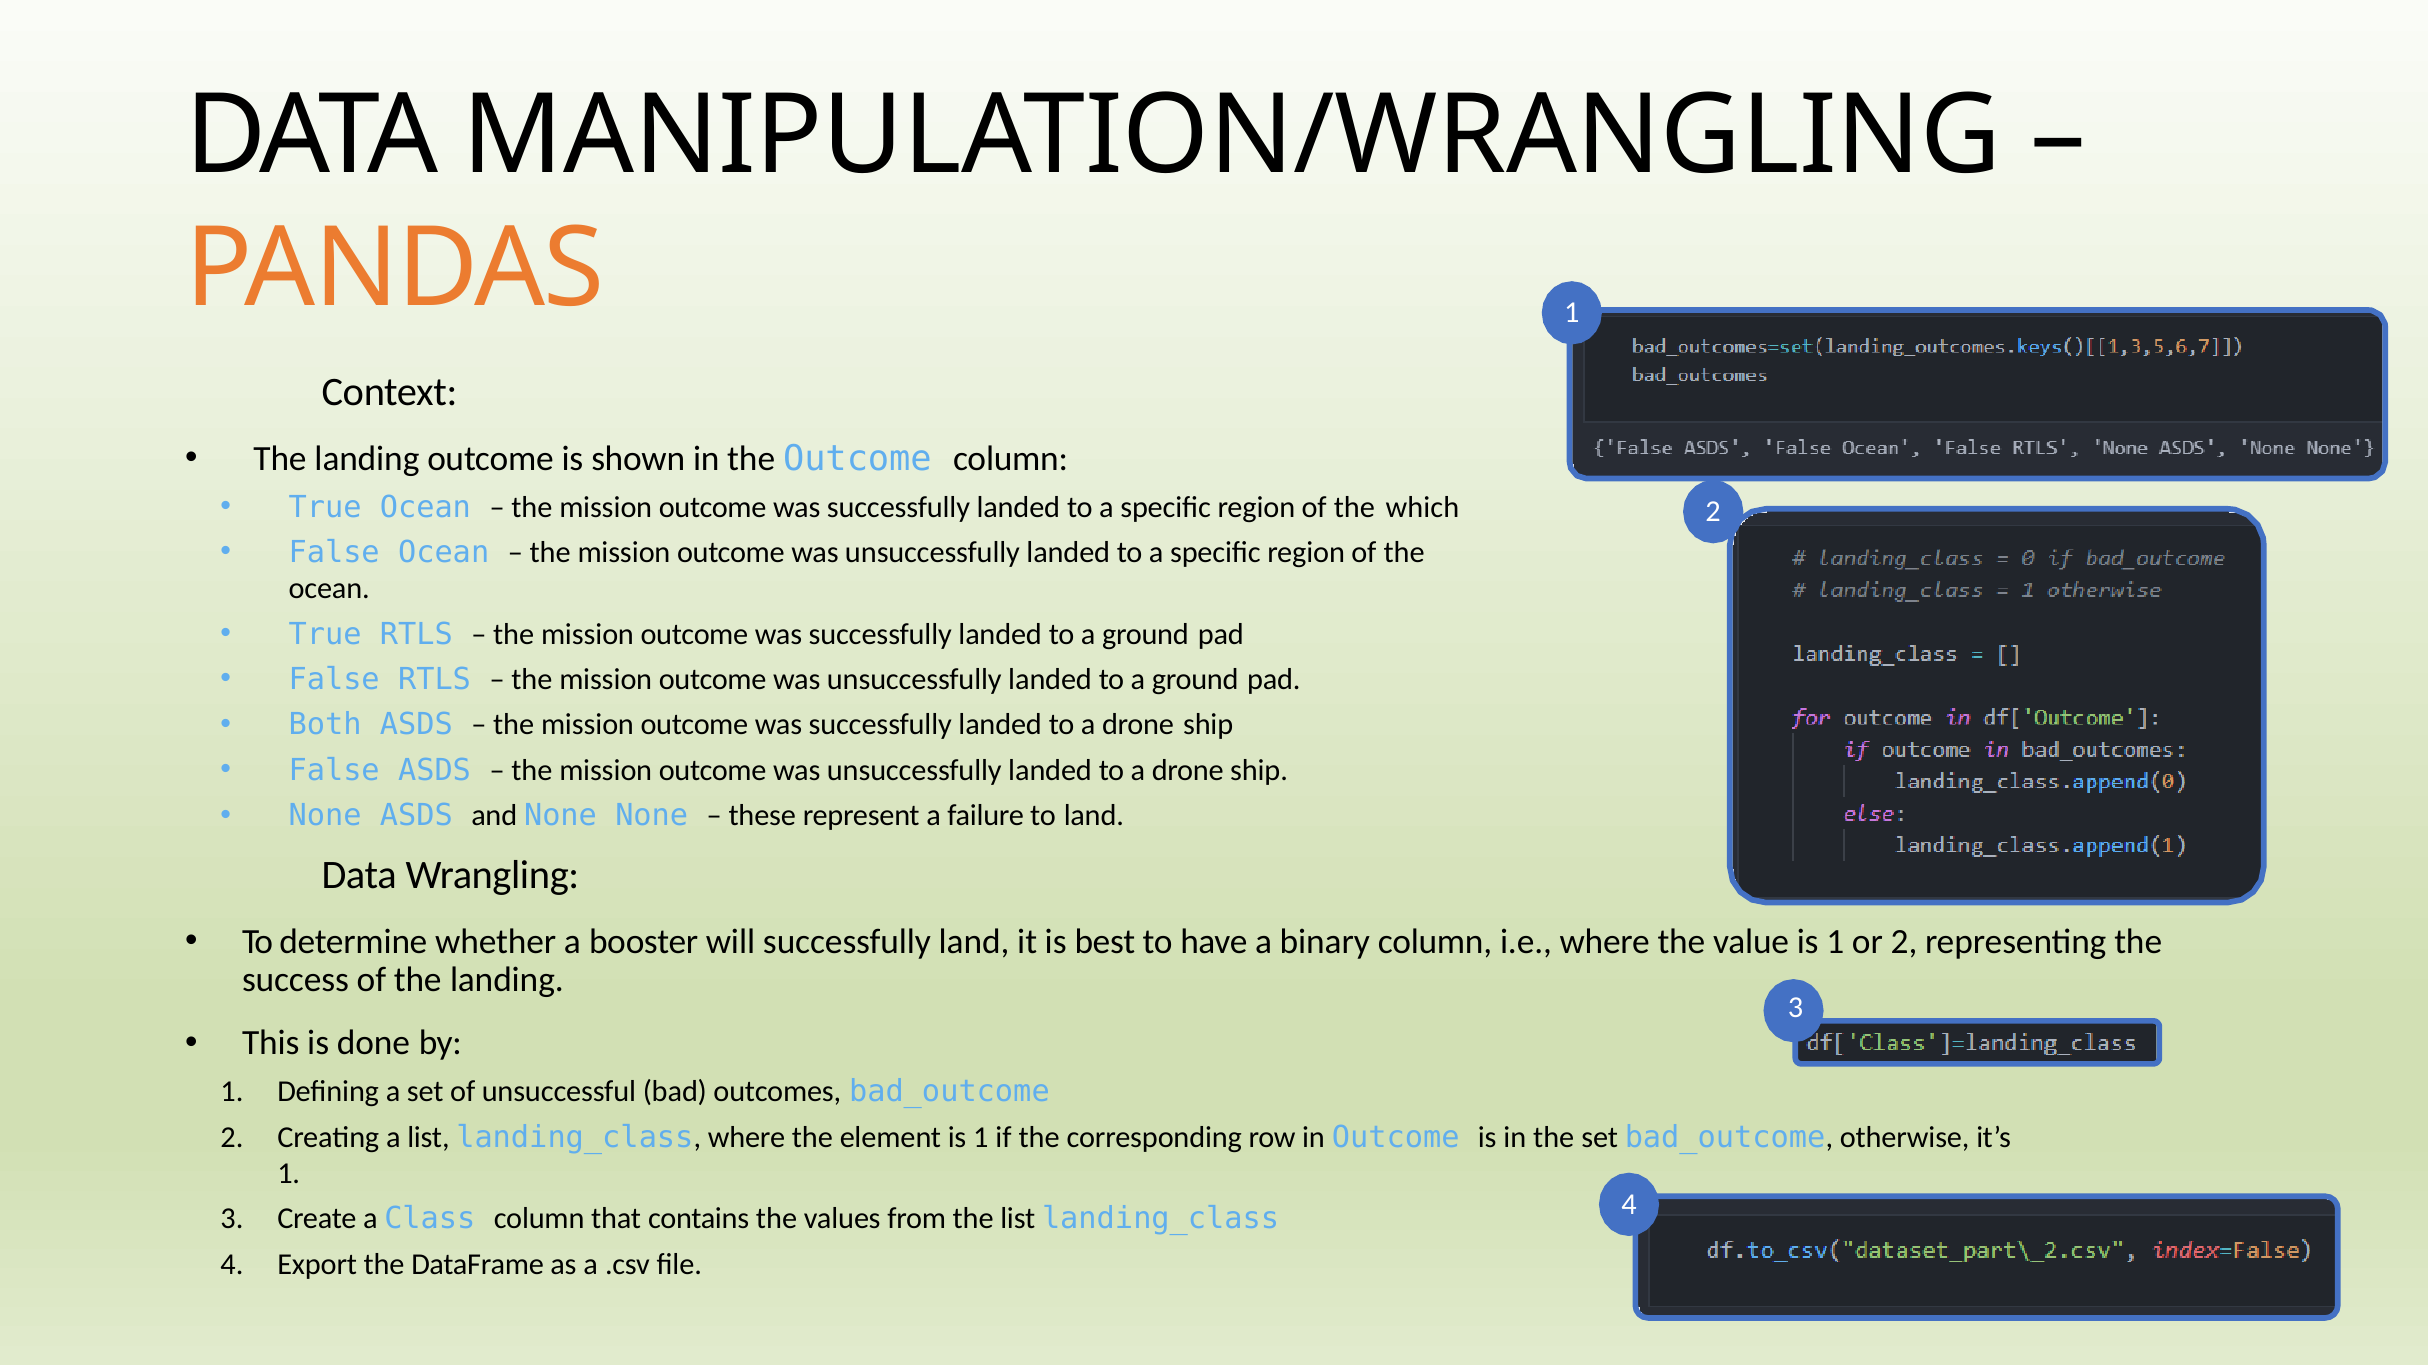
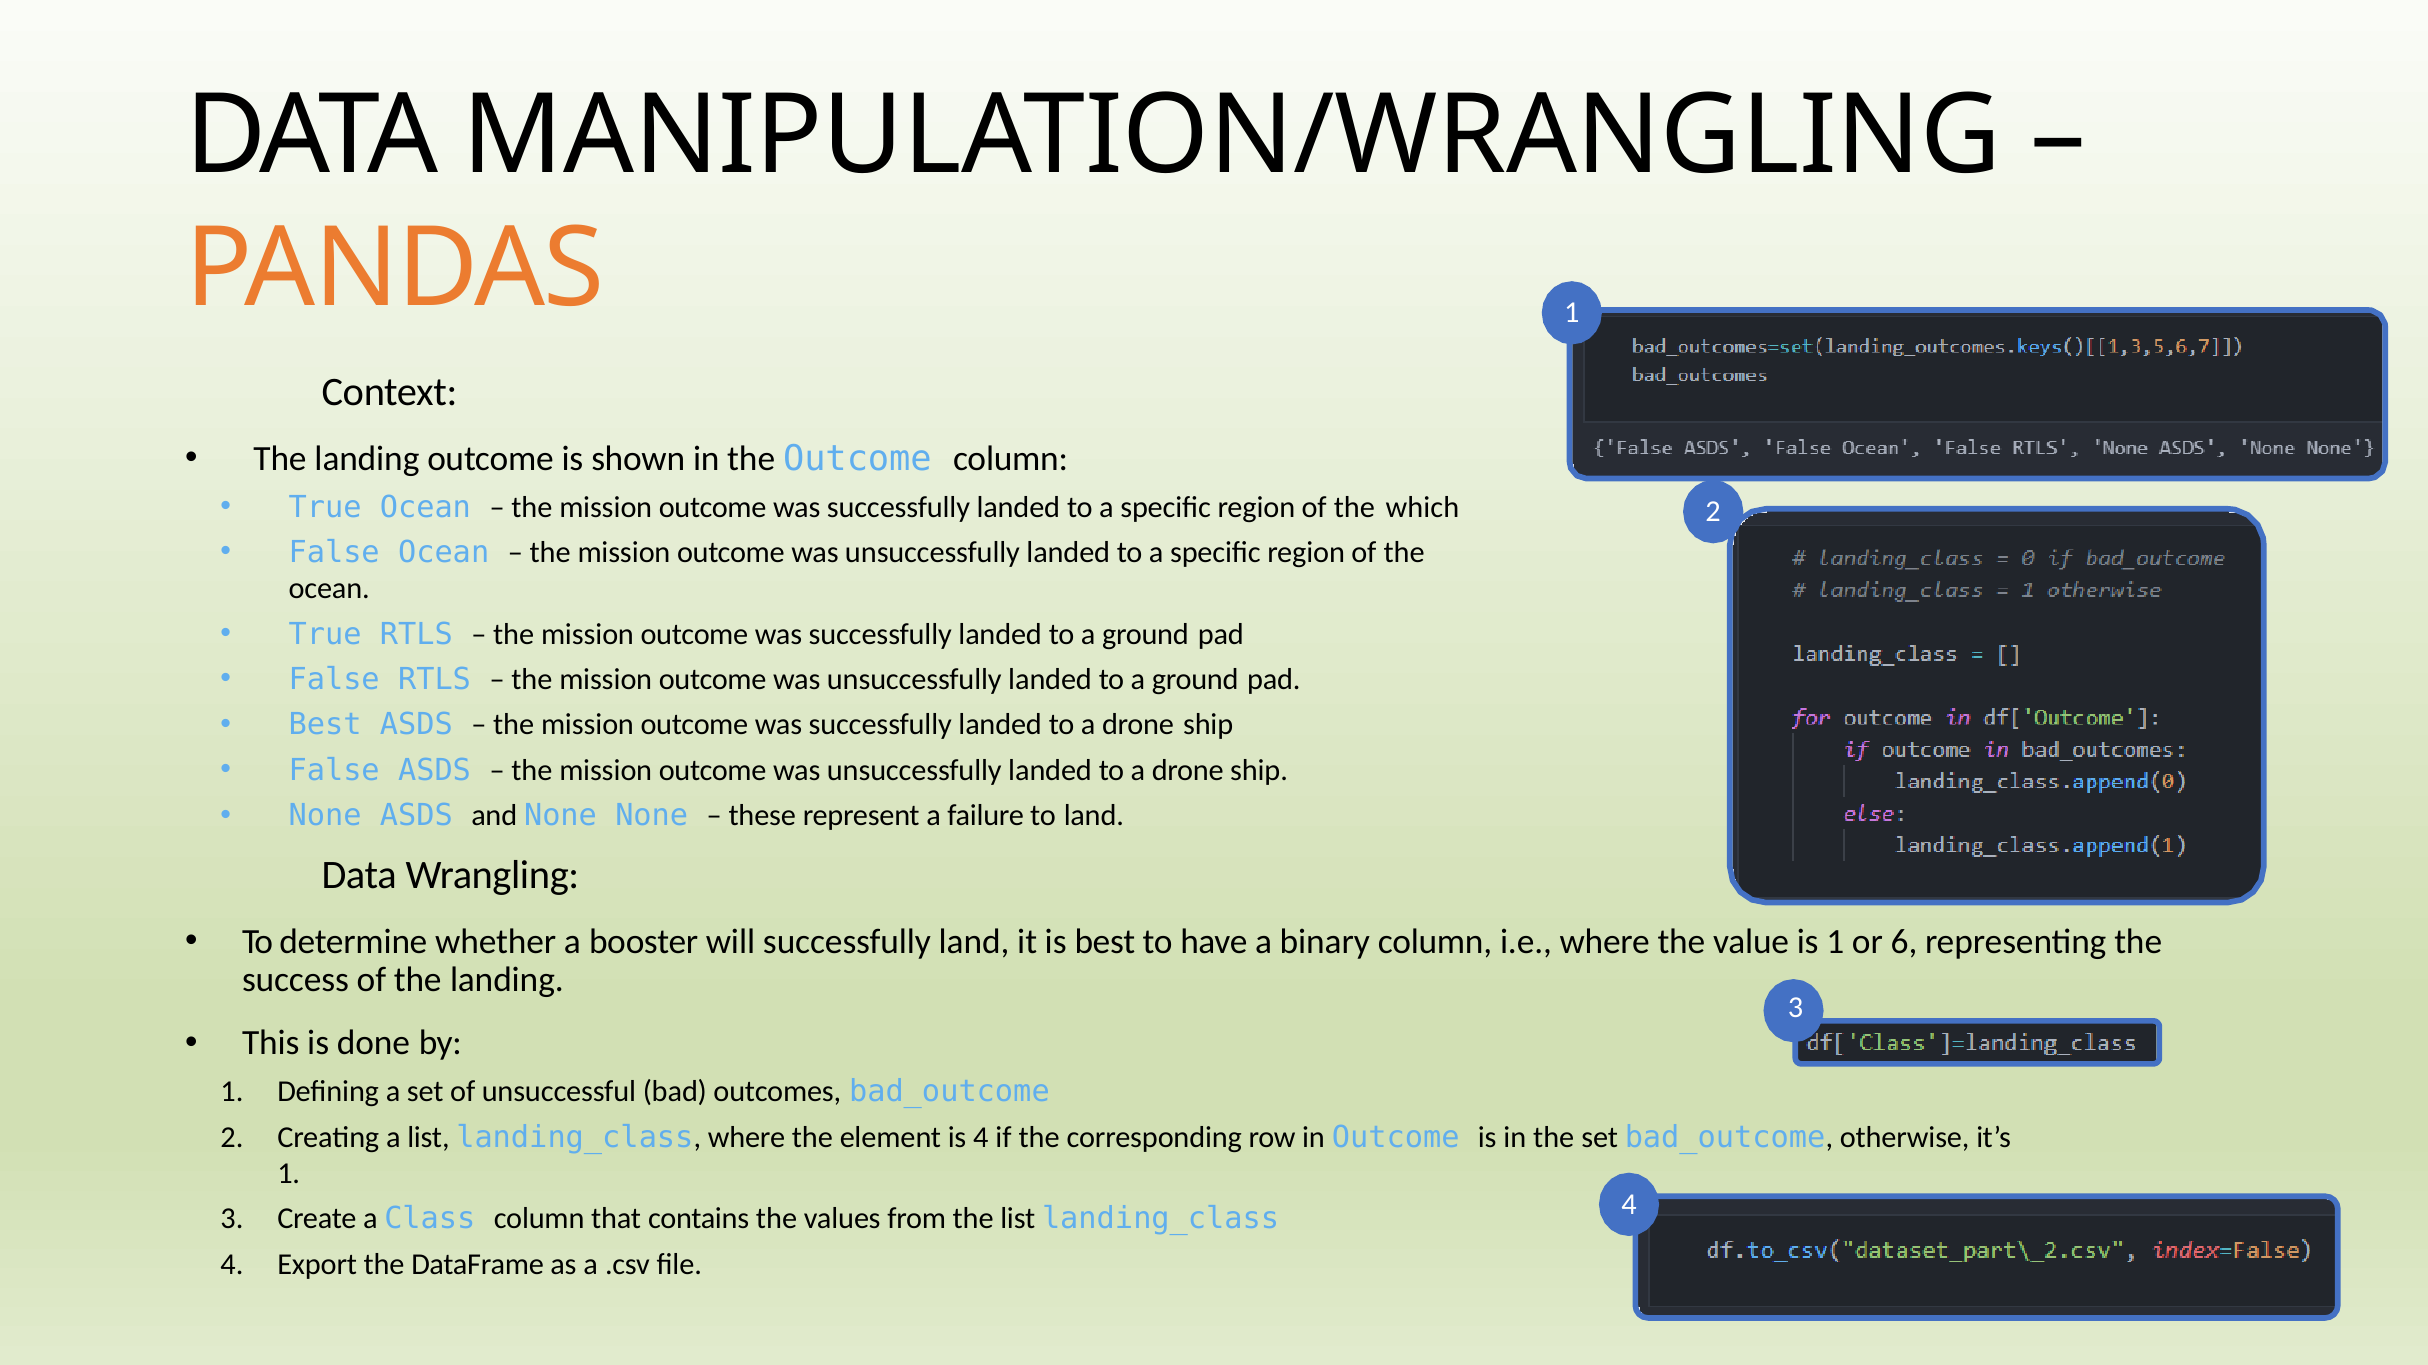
Both: Both -> Best (325, 725)
or 2: 2 -> 6 (1904, 943)
element is 1: 1 -> 4 (981, 1138)
